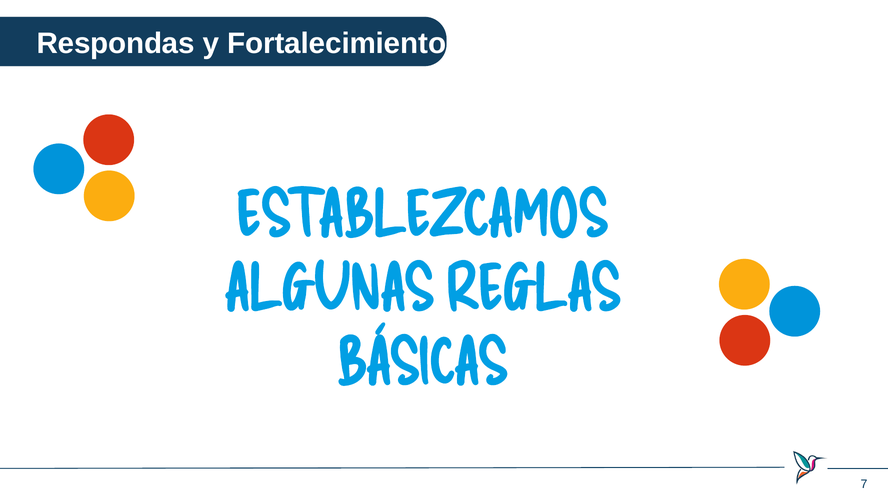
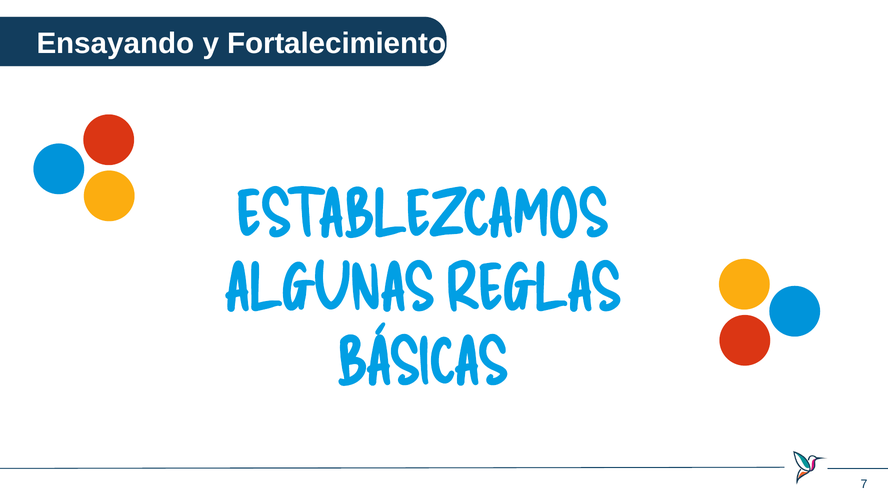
Respondas: Respondas -> Ensayando (116, 43)
